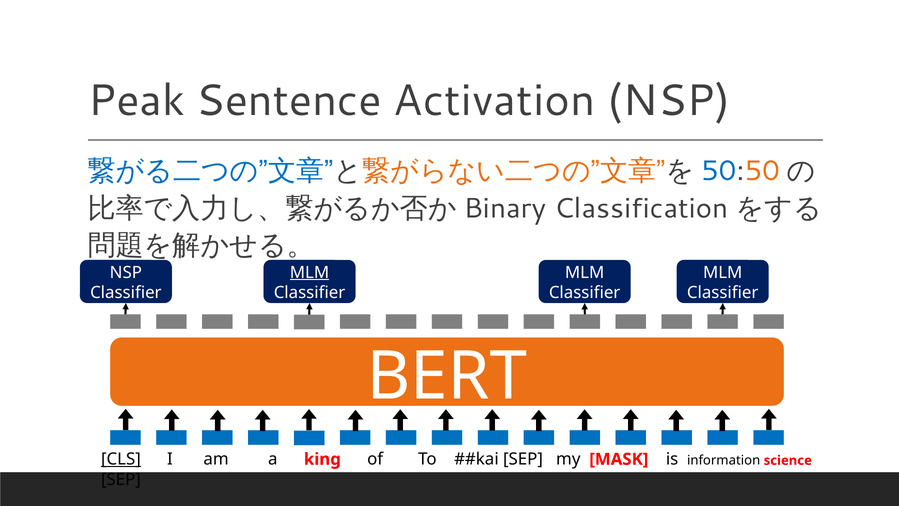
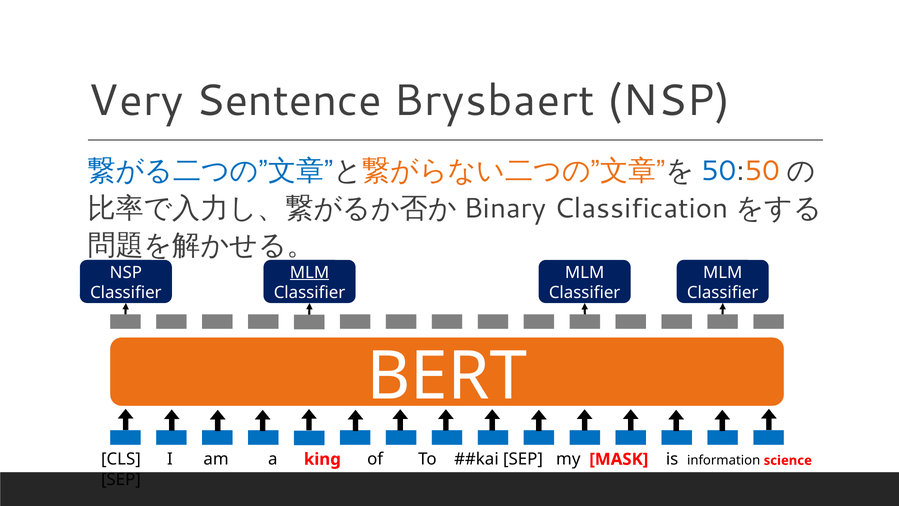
Peak: Peak -> Very (136, 101)
Activation: Activation -> Brysbaert (494, 101)
CLS underline: present -> none (121, 459)
